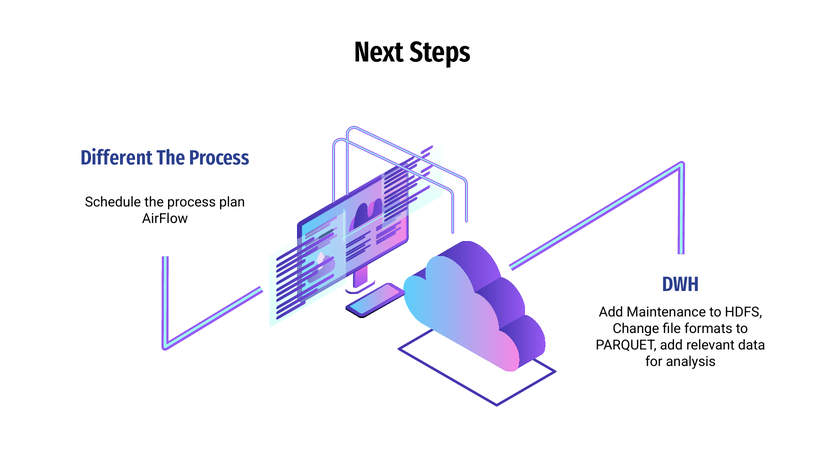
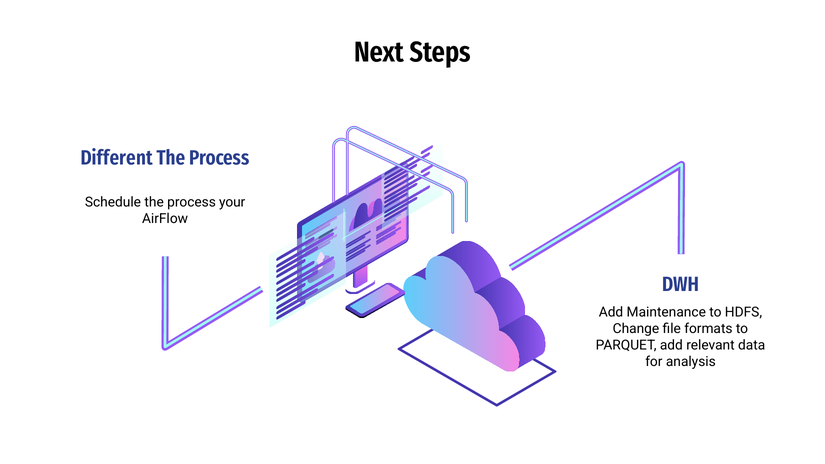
plan: plan -> your (232, 202)
